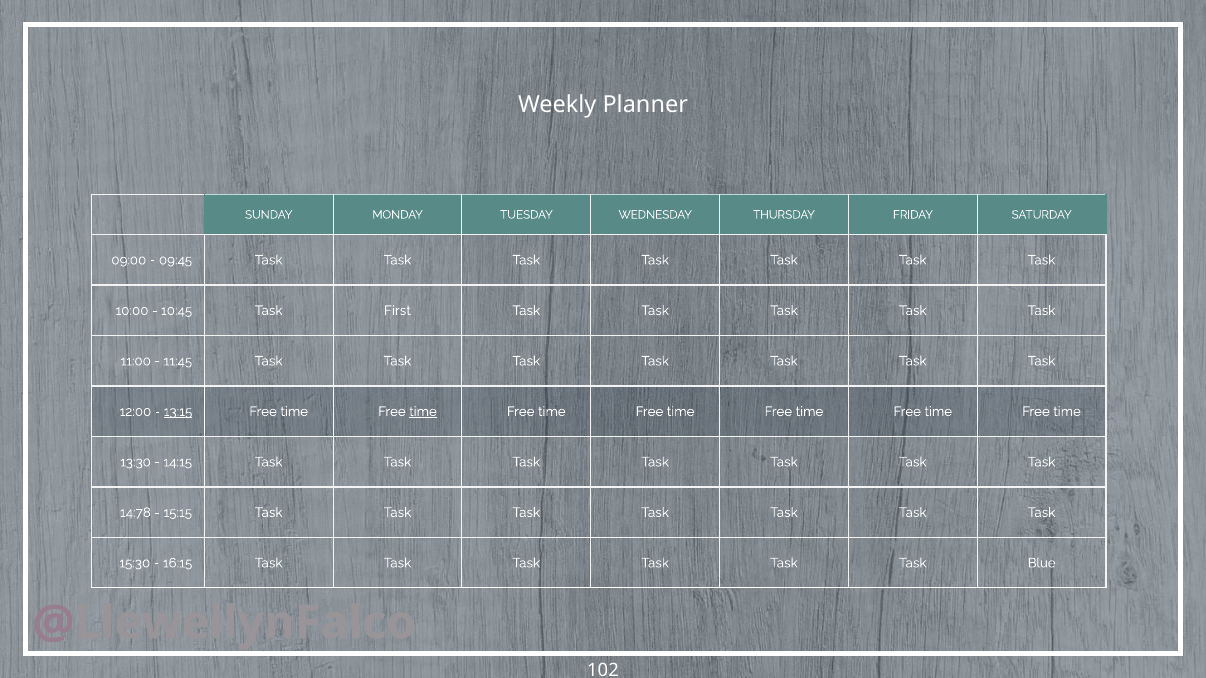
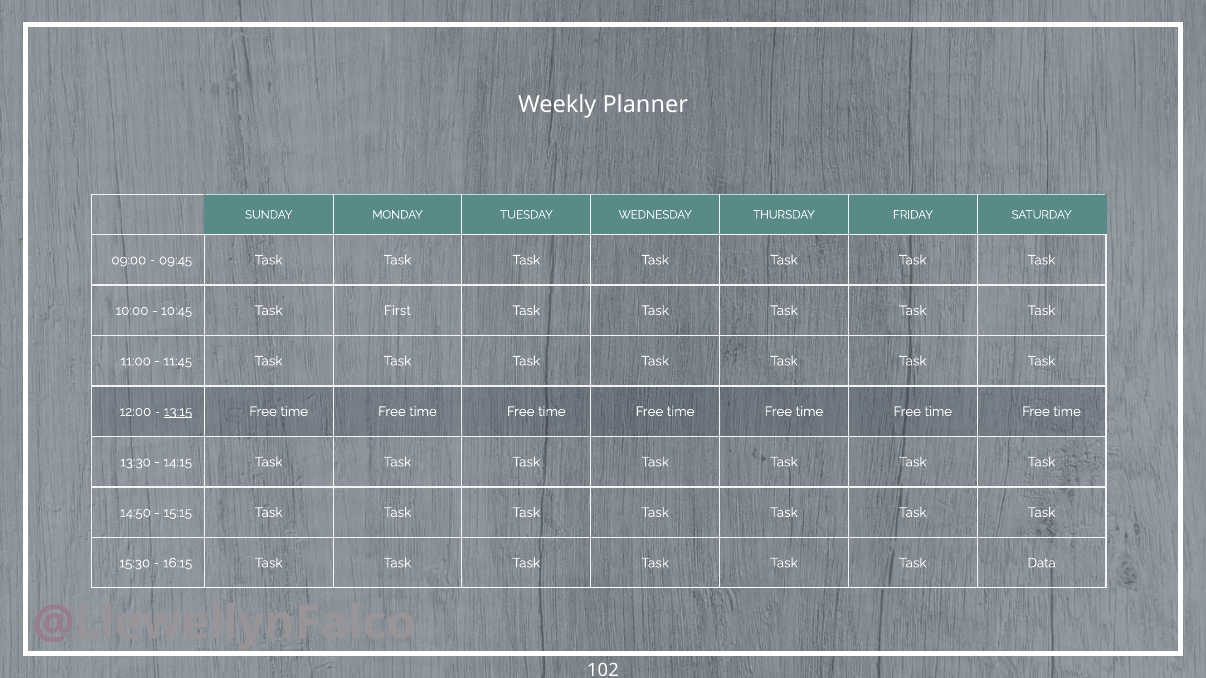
time underline: present -> none (423, 412)
14:78: 14:78 -> 14:50 (135, 513)
Blue: Blue -> Data (1042, 563)
